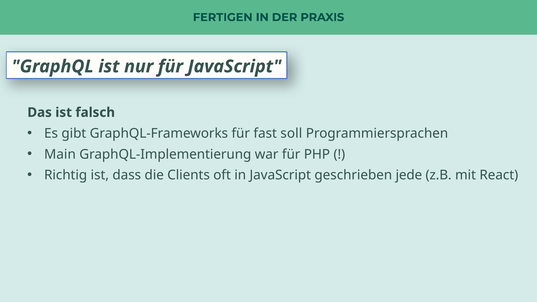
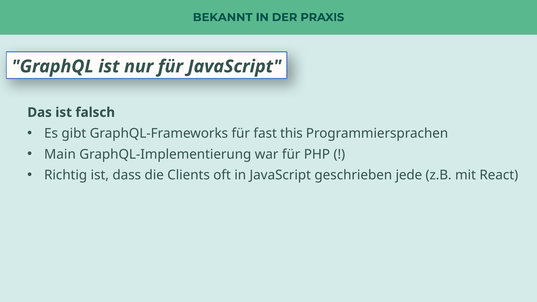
FERTIGEN: FERTIGEN -> BEKANNT (223, 17)
soll: soll -> this (291, 133)
